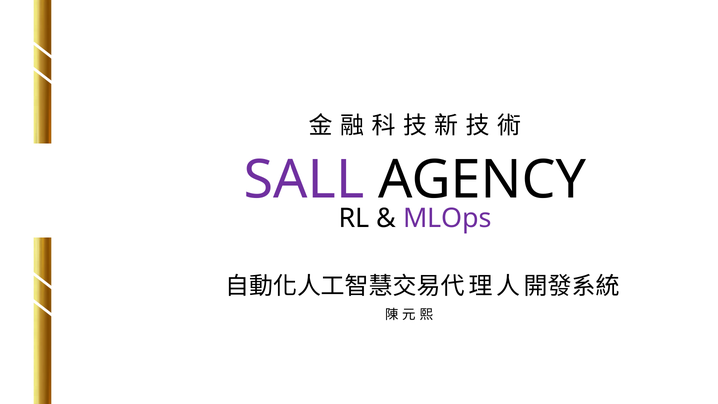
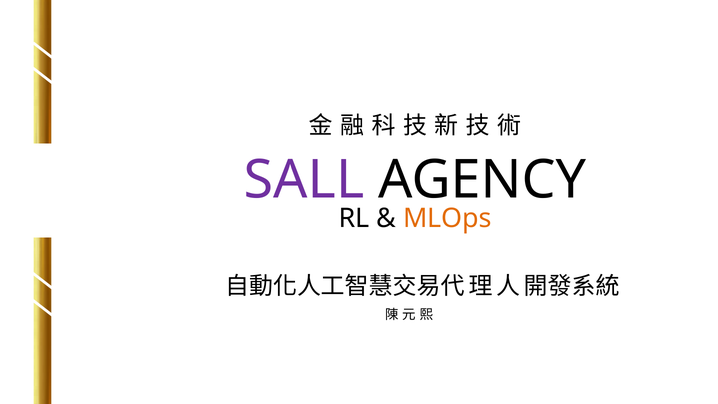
MLOps colour: purple -> orange (447, 218)
